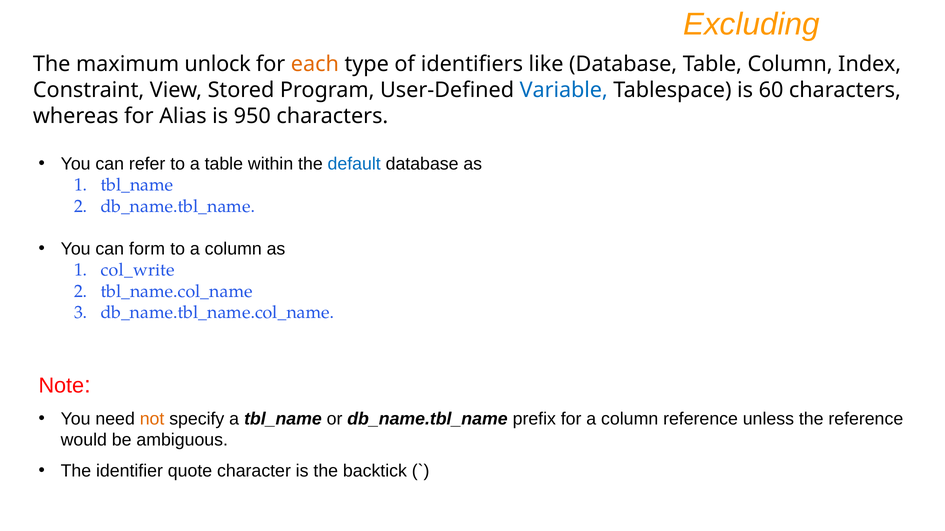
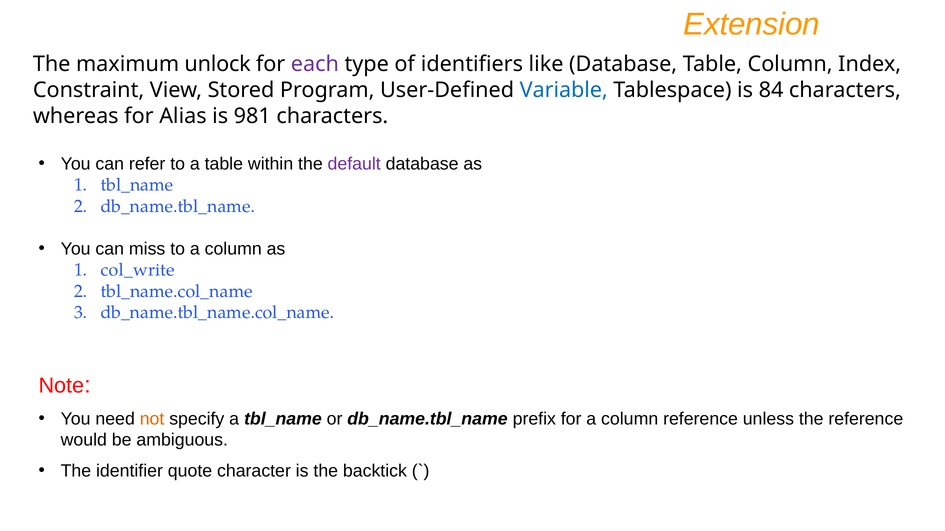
Excluding: Excluding -> Extension (752, 25)
each colour: orange -> purple (315, 64)
60: 60 -> 84 (771, 90)
950: 950 -> 981 (252, 116)
default colour: blue -> purple (354, 164)
form: form -> miss (147, 249)
